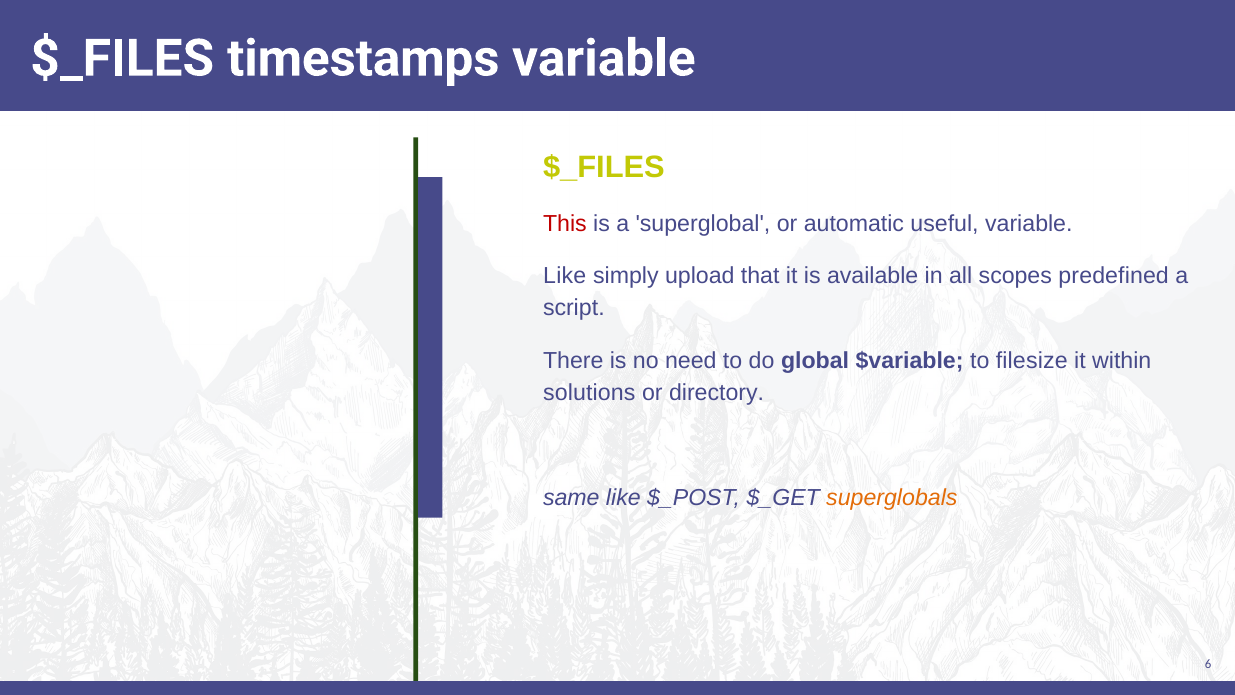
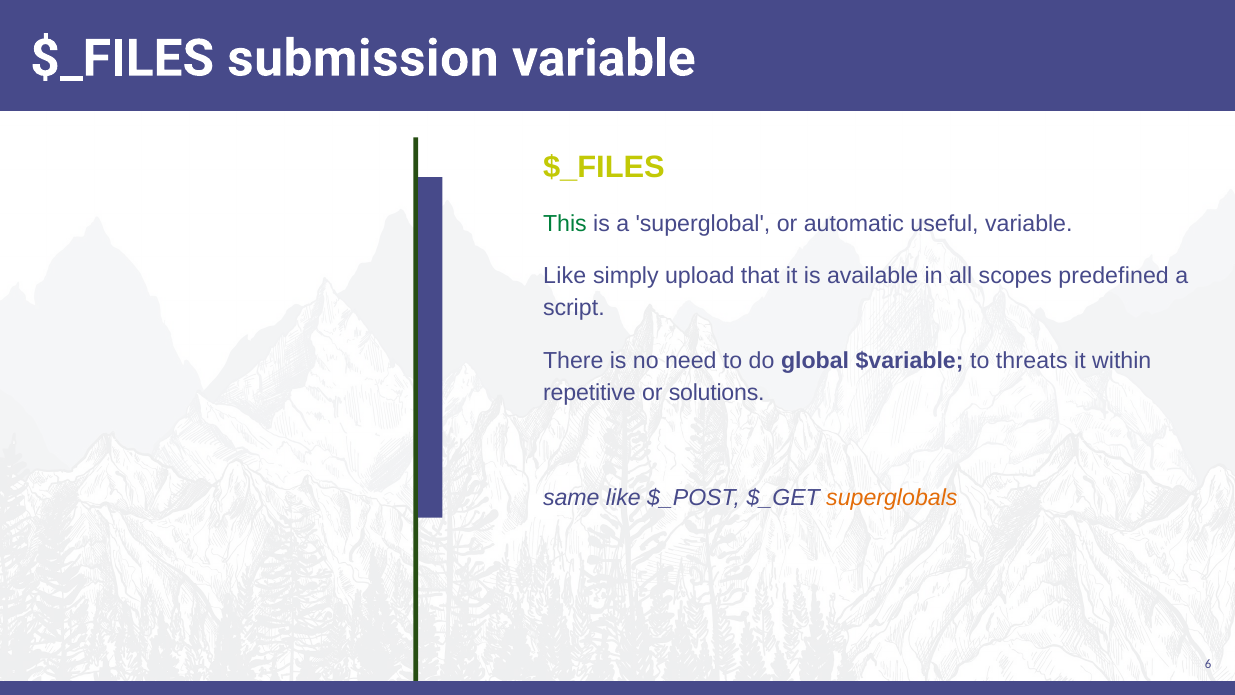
timestamps: timestamps -> submission (363, 59)
This colour: red -> green (565, 224)
filesize: filesize -> threats (1032, 361)
solutions: solutions -> repetitive (589, 393)
directory: directory -> solutions (717, 393)
